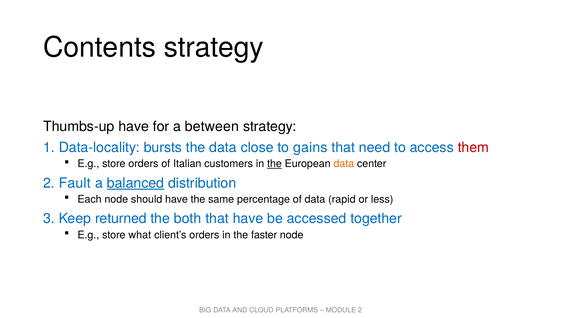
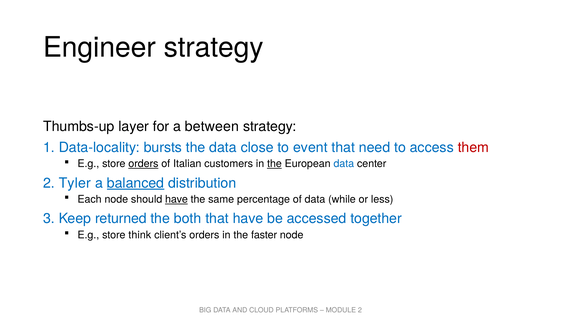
Contents: Contents -> Engineer (100, 47)
Thumbs-up have: have -> layer (134, 126)
gains: gains -> event (310, 147)
orders underline: none -> present (143, 164)
data colour: orange -> blue (344, 164)
Fault: Fault -> Tyler (75, 183)
have underline: none -> present (176, 199)
rapid: rapid -> while (342, 199)
what: what -> think (140, 235)
